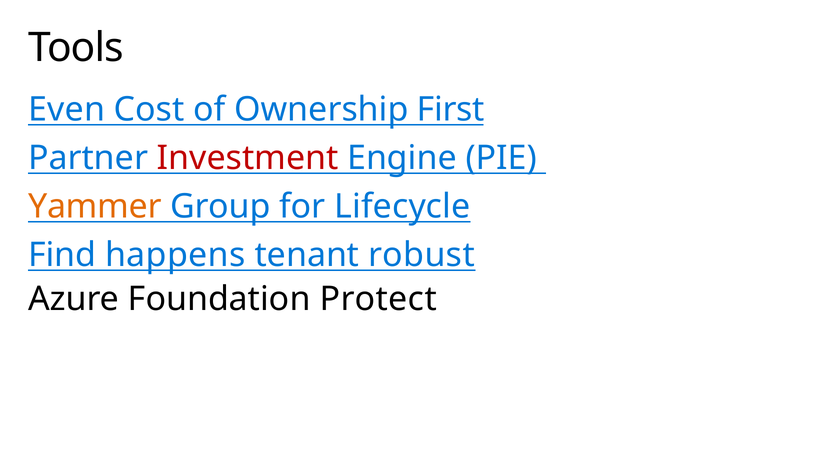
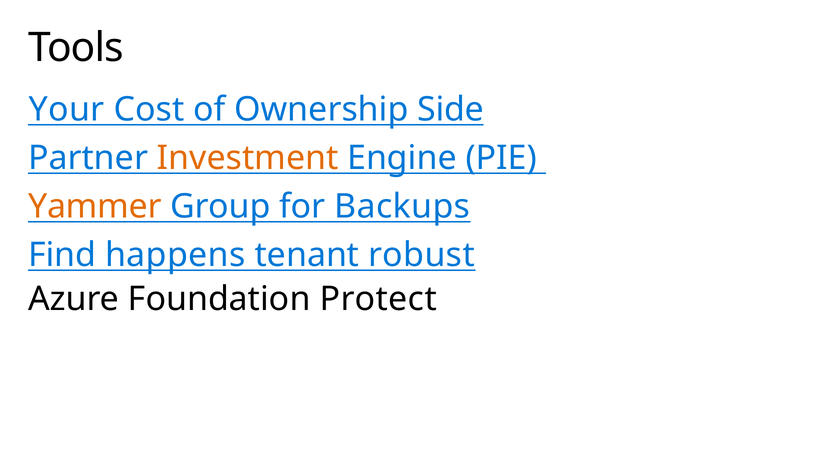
Even: Even -> Your (67, 109)
First: First -> Side (451, 109)
Investment colour: red -> orange (248, 158)
Lifecycle: Lifecycle -> Backups (402, 206)
